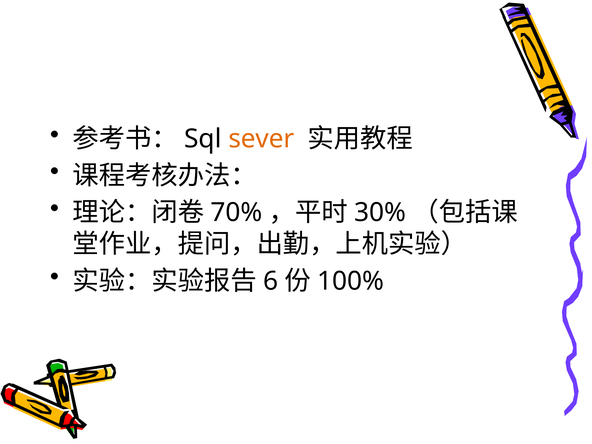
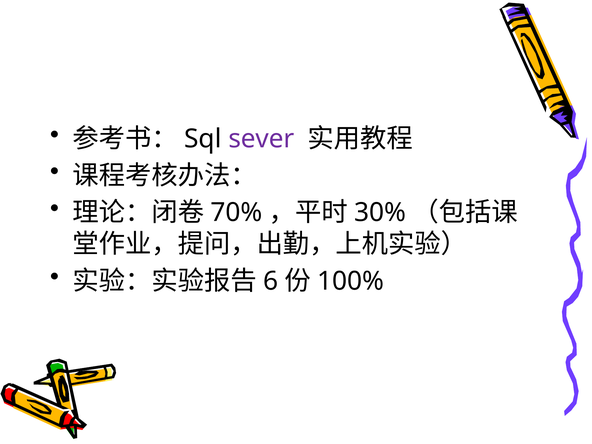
sever colour: orange -> purple (261, 139)
